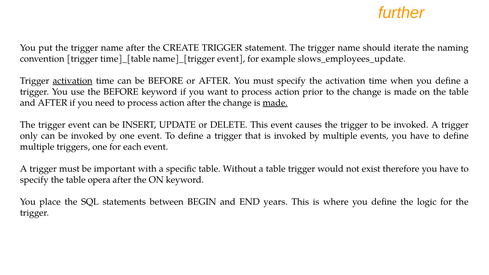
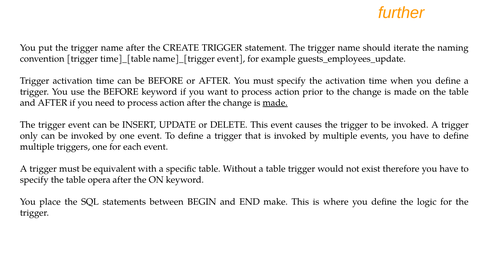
slows_employees_update: slows_employees_update -> guests_employees_update (352, 59)
activation underline: present -> none (73, 81)
important: important -> equivalent (115, 169)
years: years -> make (276, 202)
